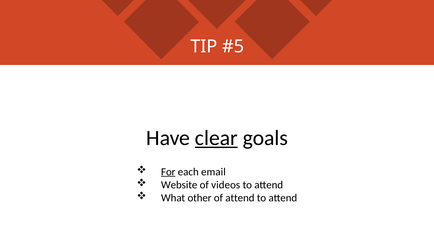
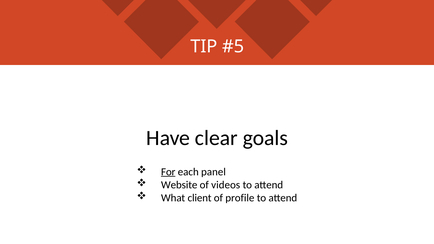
clear underline: present -> none (216, 138)
email: email -> panel (213, 172)
other: other -> client (200, 198)
of attend: attend -> profile (240, 198)
